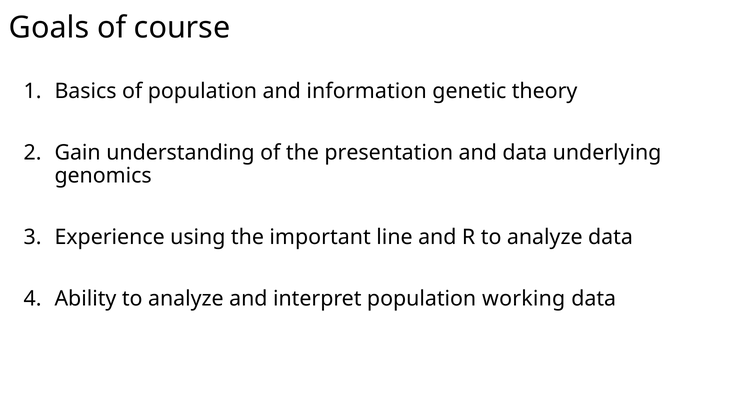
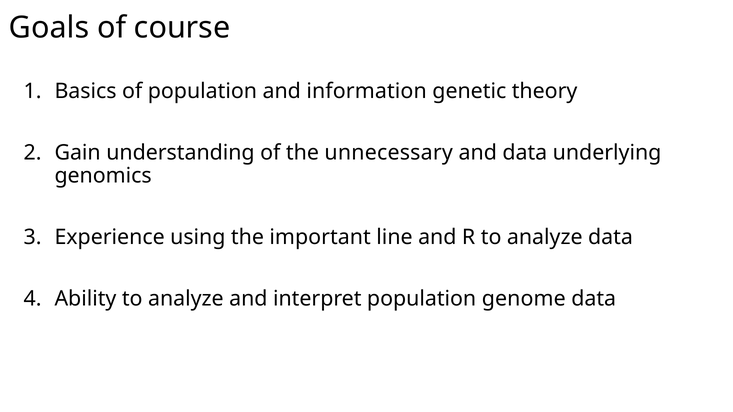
presentation: presentation -> unnecessary (389, 153)
working: working -> genome (524, 299)
